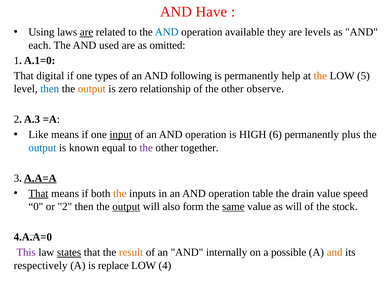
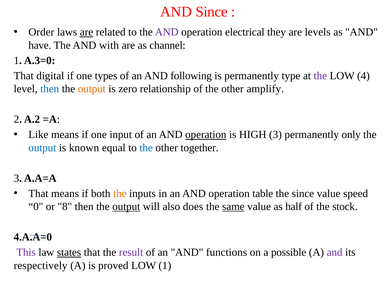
AND Have: Have -> Since (212, 12)
Using: Using -> Order (41, 32)
AND colour: blue -> purple (167, 32)
available: available -> electrical (245, 32)
each: each -> have (40, 45)
used: used -> with (109, 45)
omitted: omitted -> channel (168, 45)
A.1=0: A.1=0 -> A.3=0 (40, 60)
help: help -> type (291, 76)
the colour: orange -> purple (320, 76)
5: 5 -> 4 (363, 76)
observe: observe -> amplify (265, 89)
A.3: A.3 -> A.2 (32, 119)
input underline: present -> none (121, 135)
operation underline: none -> present (206, 135)
HIGH 6: 6 -> 3 (275, 135)
plus: plus -> only (351, 135)
the colour: purple -> blue (146, 148)
A.A=A underline: present -> none (40, 178)
That underline: present -> none (38, 194)
the drain: drain -> since (303, 194)
or 2: 2 -> 8 (65, 207)
form: form -> does (193, 207)
as will: will -> half (294, 207)
result colour: orange -> purple (131, 252)
internally: internally -> functions (227, 252)
and colour: orange -> purple (335, 252)
replace: replace -> proved (113, 265)
LOW 4: 4 -> 1 (165, 265)
